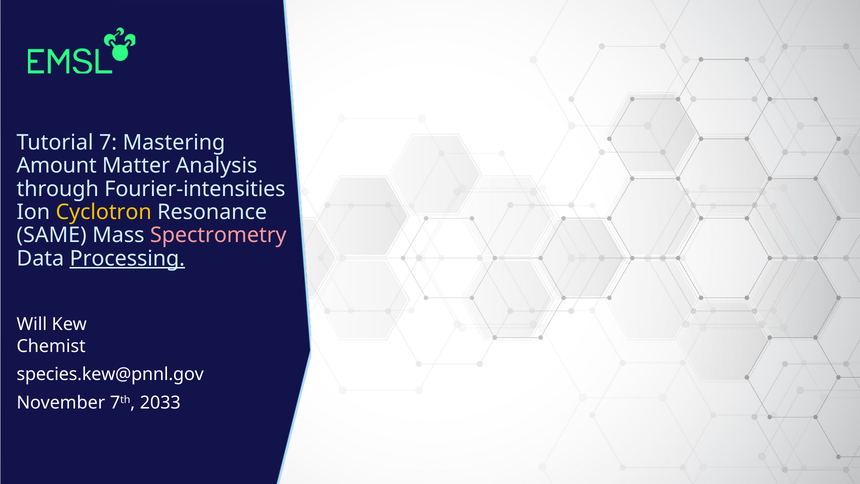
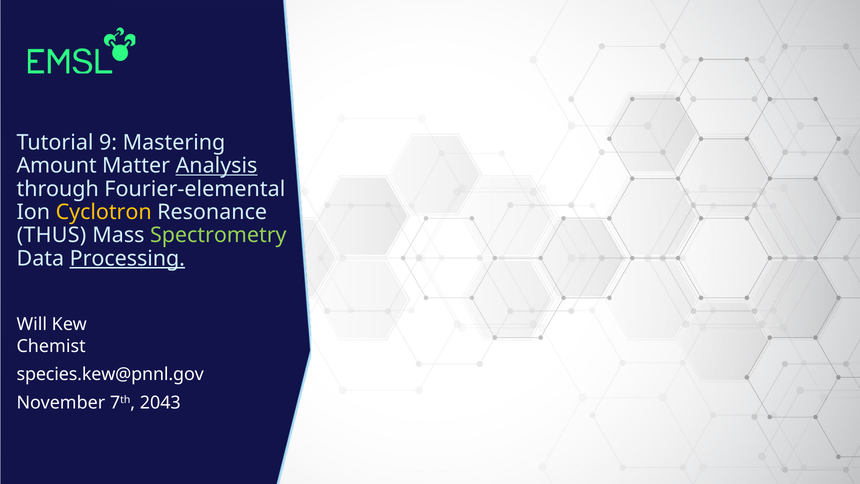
7: 7 -> 9 (108, 142)
Analysis underline: none -> present (217, 166)
Fourier-intensities: Fourier-intensities -> Fourier-elemental (195, 189)
SAME: SAME -> THUS (52, 235)
Spectrometry colour: pink -> light green (218, 235)
2033: 2033 -> 2043 (160, 403)
